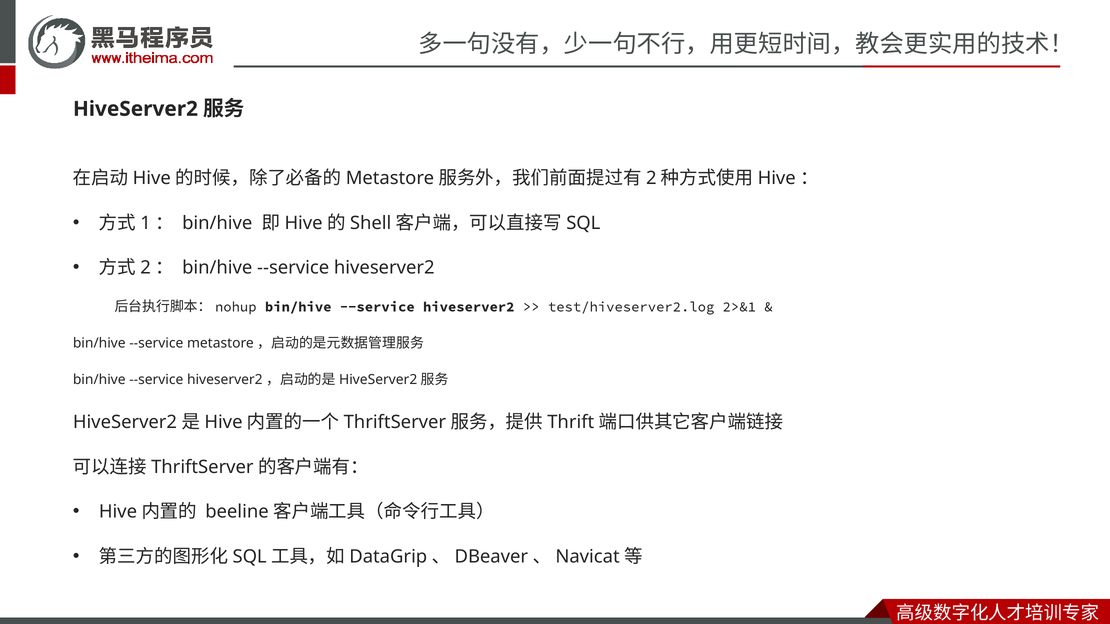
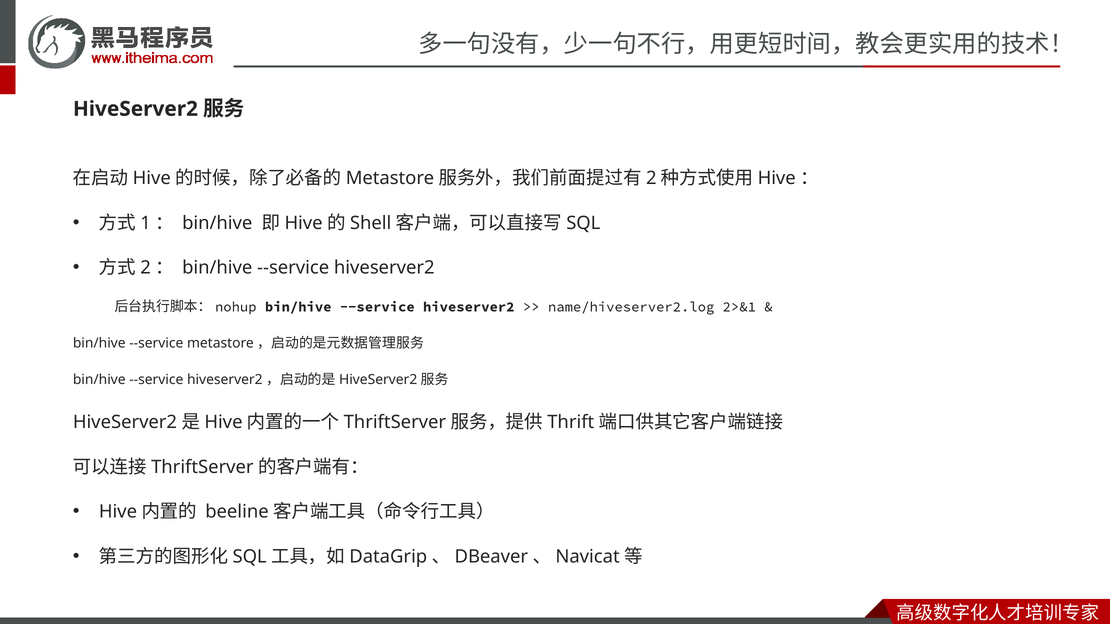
test/hiveserver2.log: test/hiveserver2.log -> name/hiveserver2.log (631, 307)
